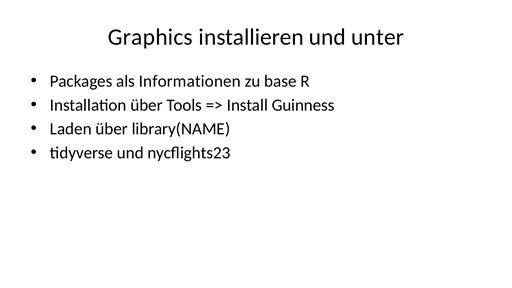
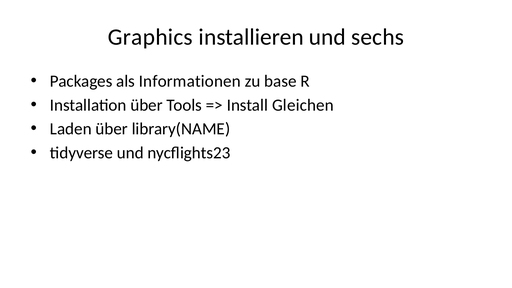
unter: unter -> sechs (378, 37)
Guinness: Guinness -> Gleichen (303, 105)
